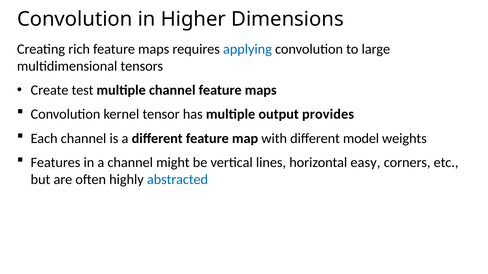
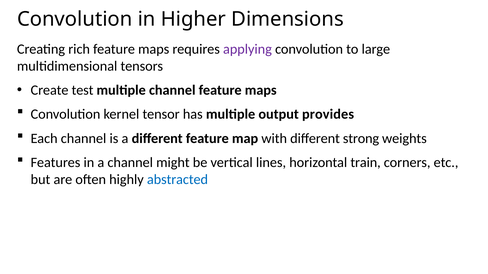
applying colour: blue -> purple (247, 49)
model: model -> strong (361, 139)
easy: easy -> train (366, 163)
